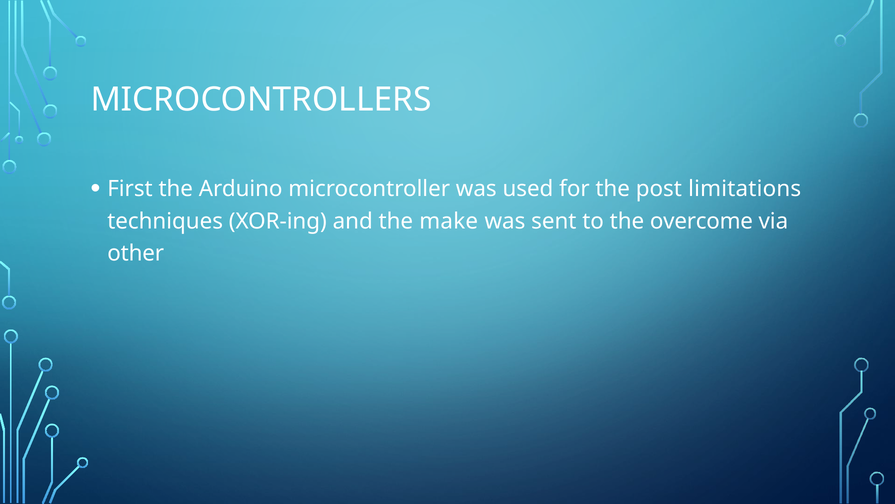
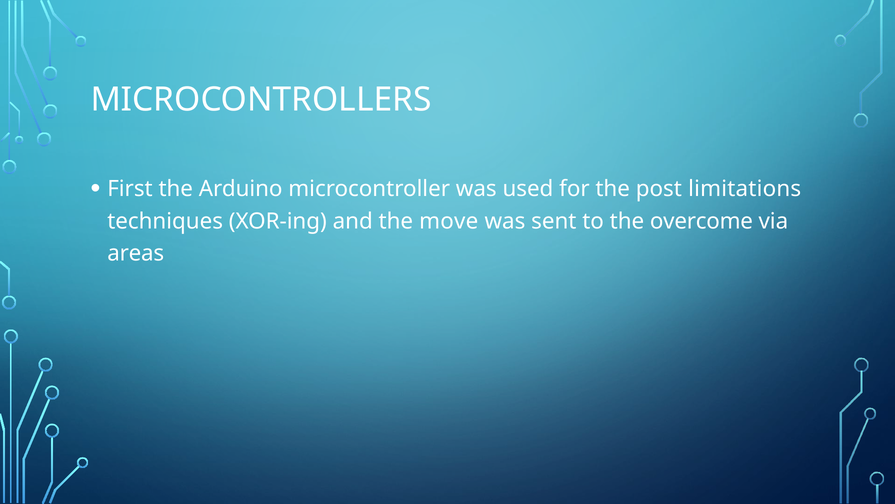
make: make -> move (449, 221)
other: other -> areas (136, 253)
